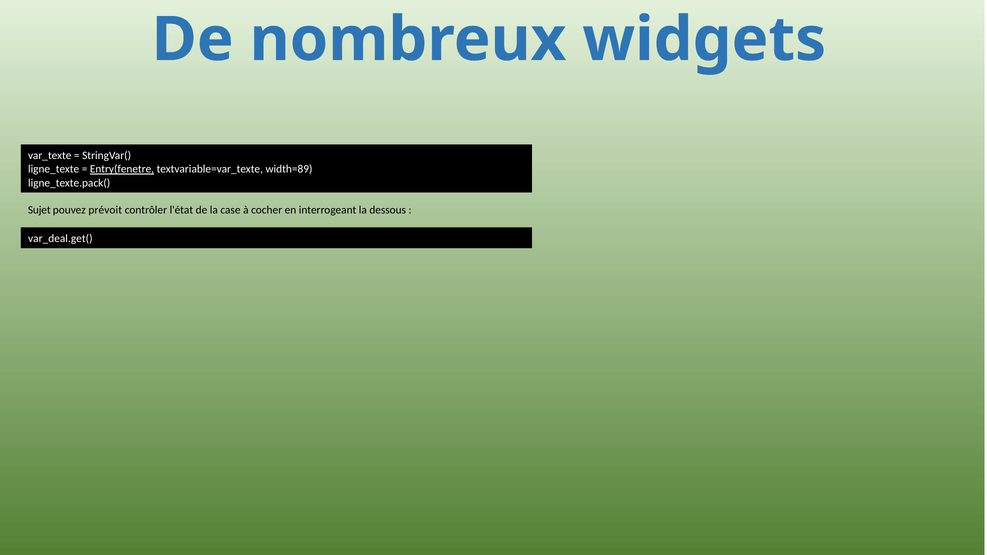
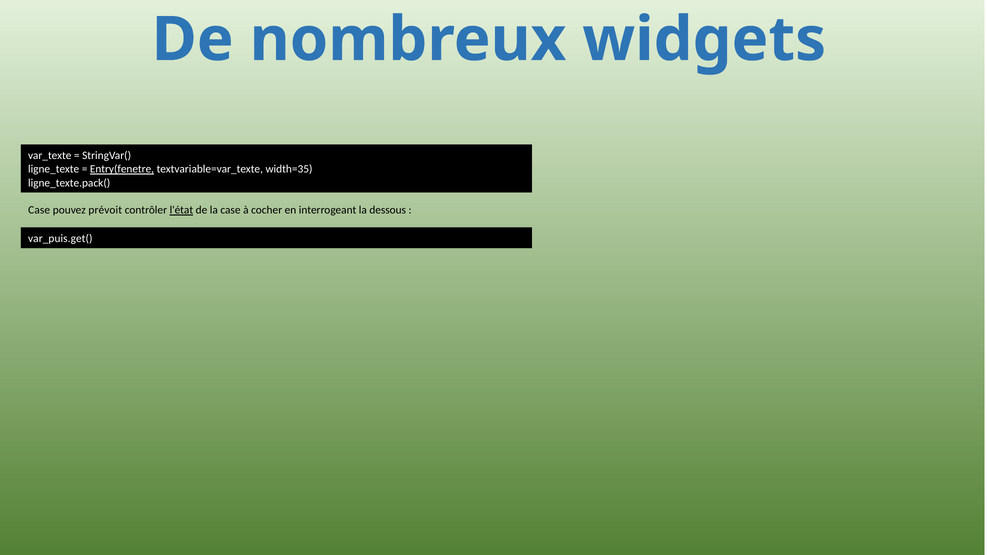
width=89: width=89 -> width=35 (289, 169)
Sujet: Sujet -> Case (39, 210)
l'état underline: none -> present (181, 210)
var_deal.get(: var_deal.get( -> var_puis.get( (60, 239)
